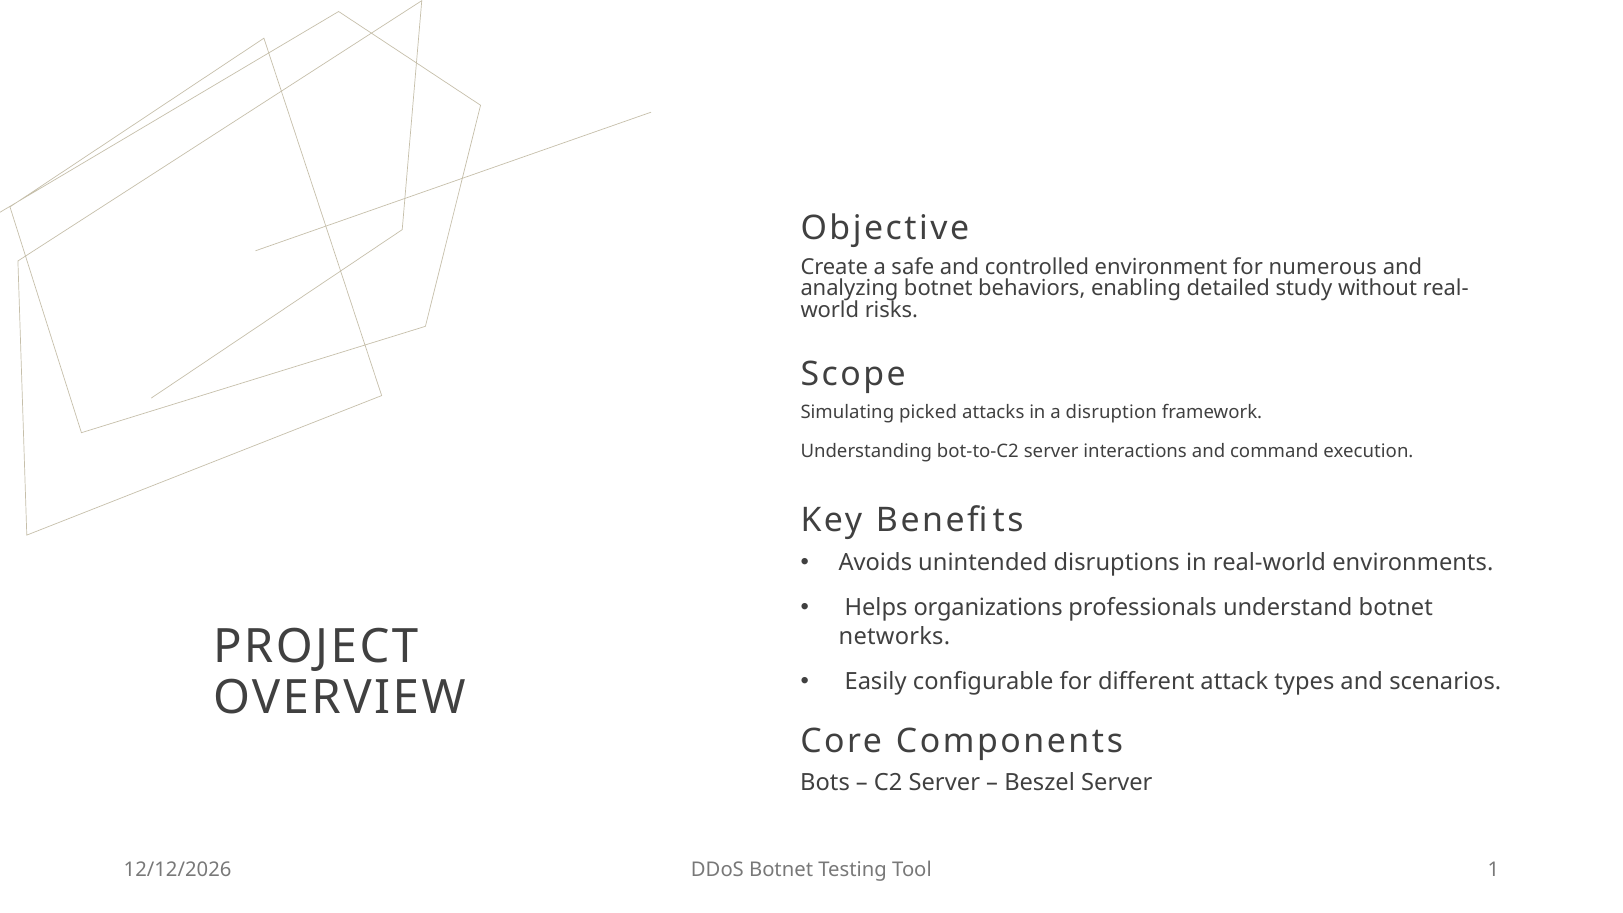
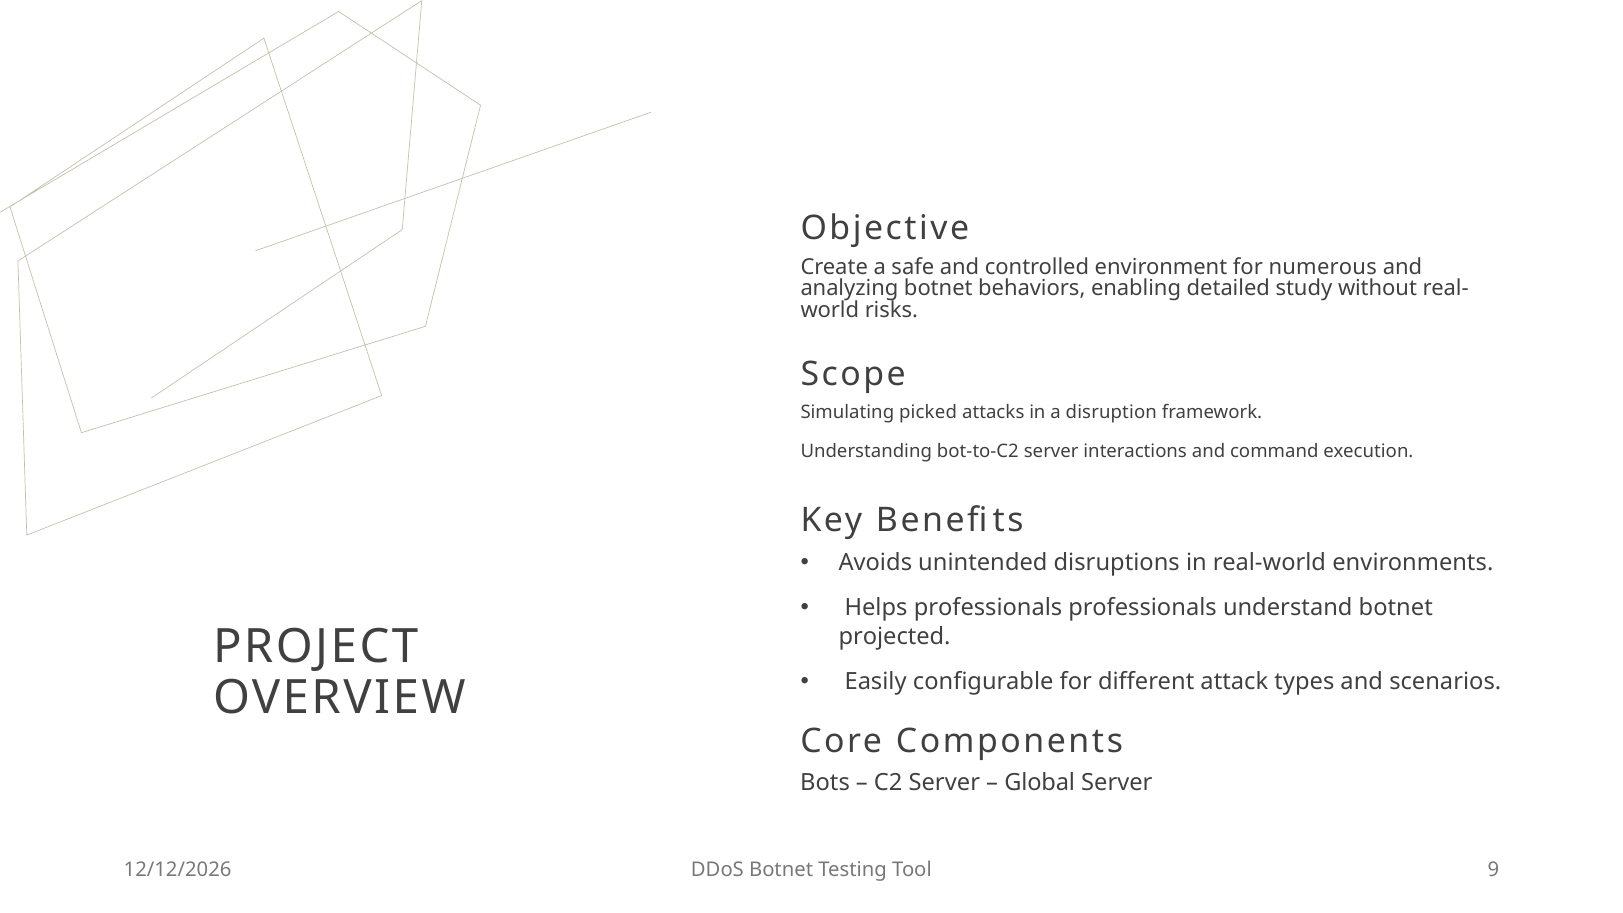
Helps organizations: organizations -> professionals (988, 608)
networks: networks -> projected (895, 636)
Beszel: Beszel -> Global (1040, 783)
1: 1 -> 9 (1493, 870)
